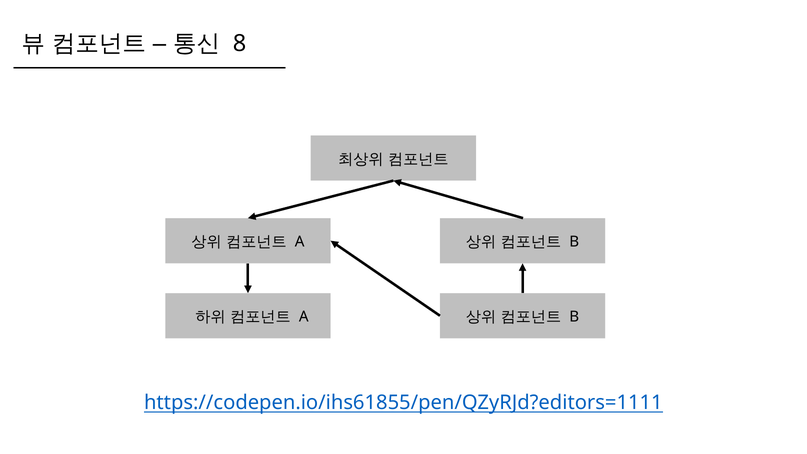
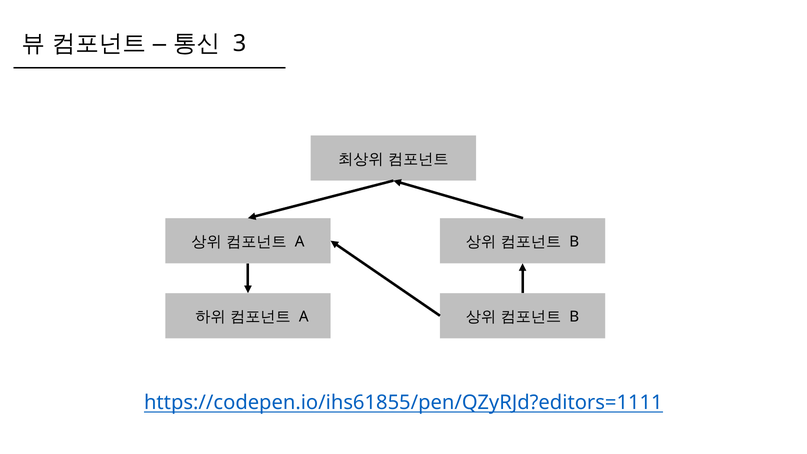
8: 8 -> 3 (240, 44)
